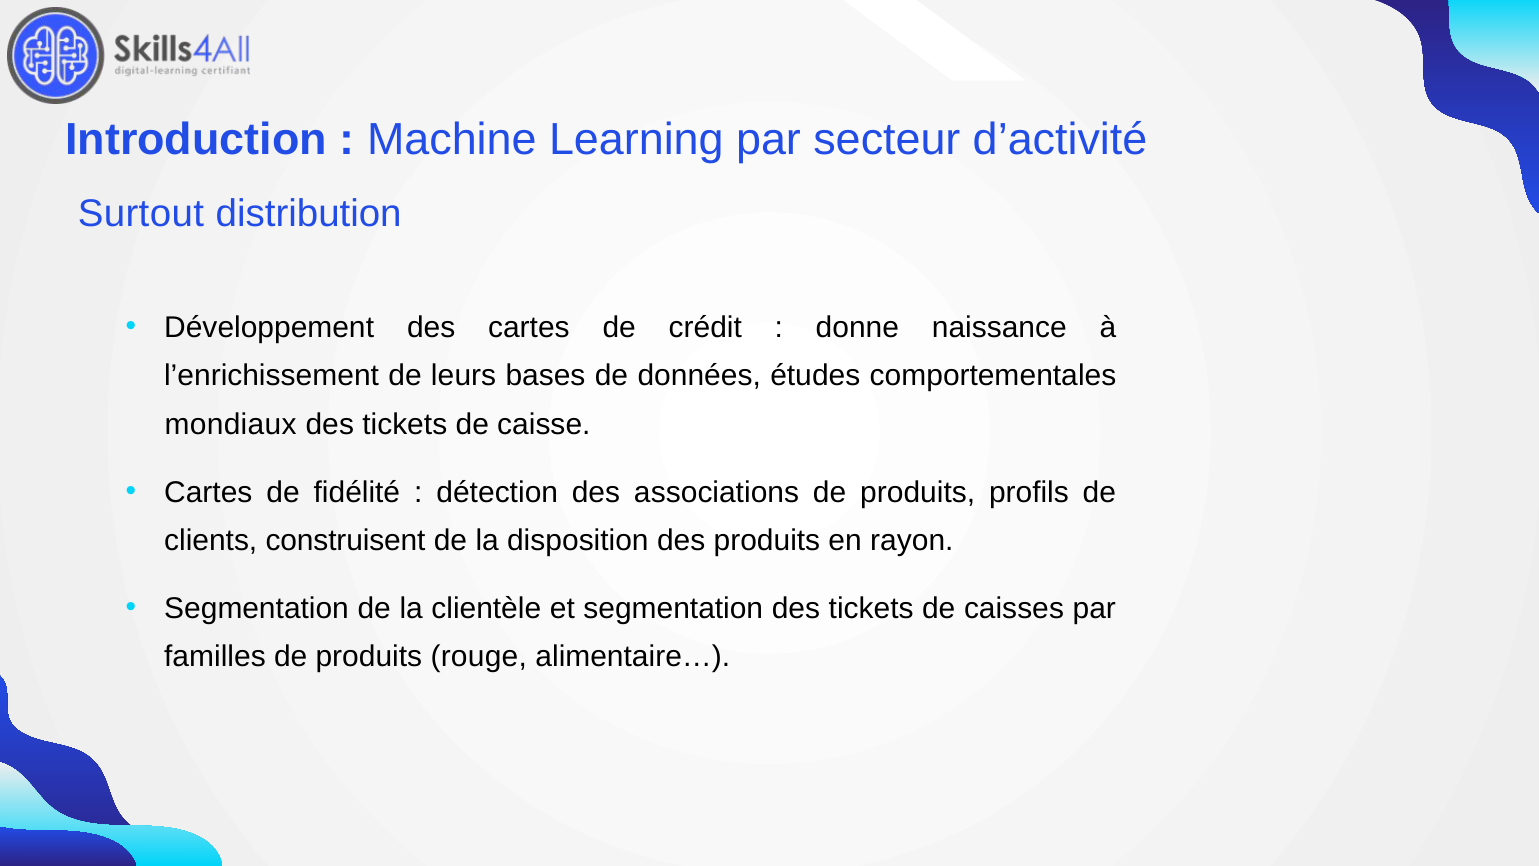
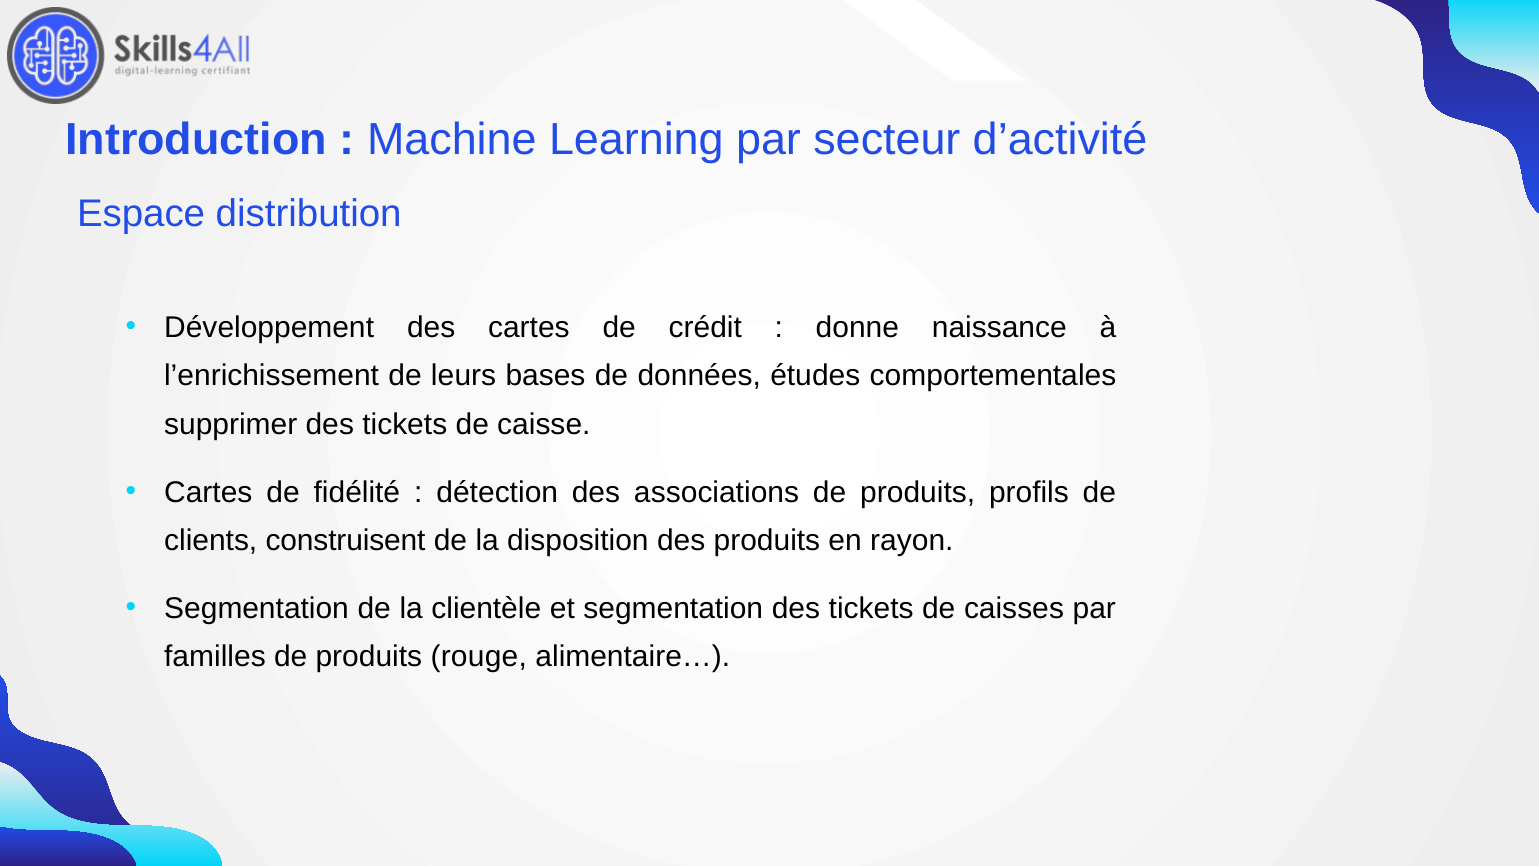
Surtout: Surtout -> Espace (141, 213)
mondiaux: mondiaux -> supprimer (231, 424)
